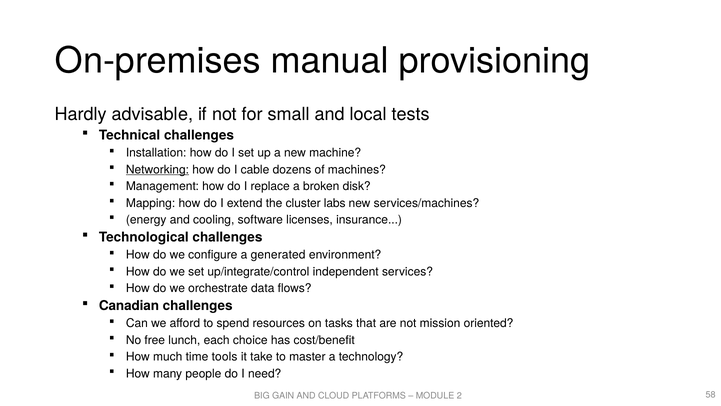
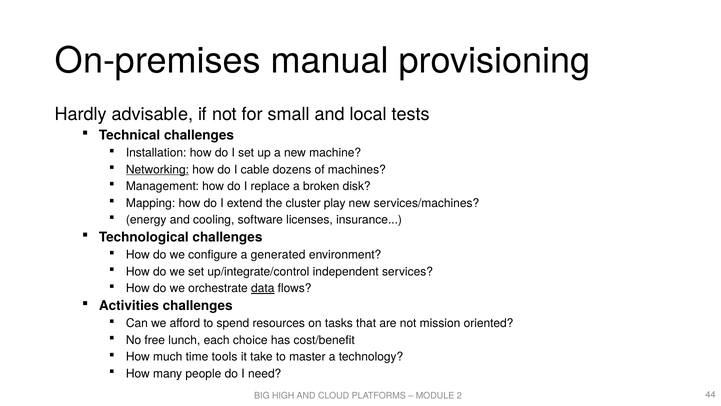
labs: labs -> play (335, 203)
data underline: none -> present (263, 288)
Canadian: Canadian -> Activities (129, 306)
GAIN: GAIN -> HIGH (283, 395)
58: 58 -> 44 (711, 394)
